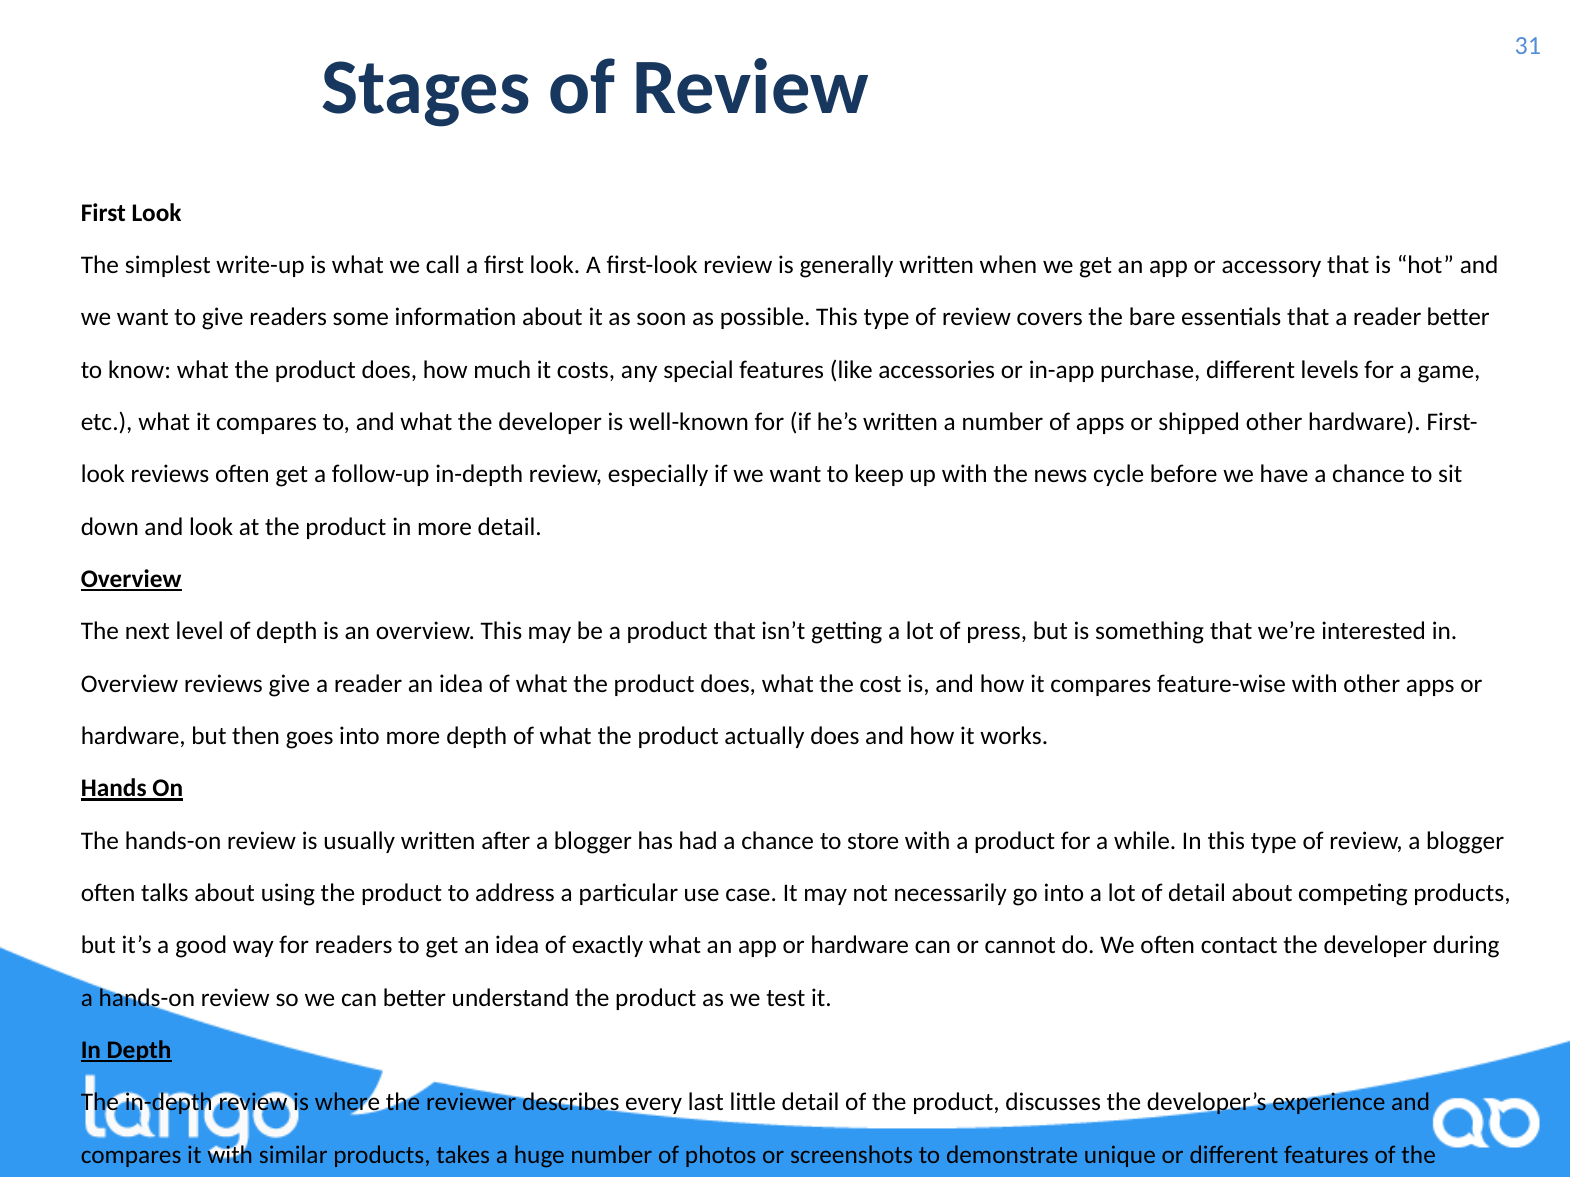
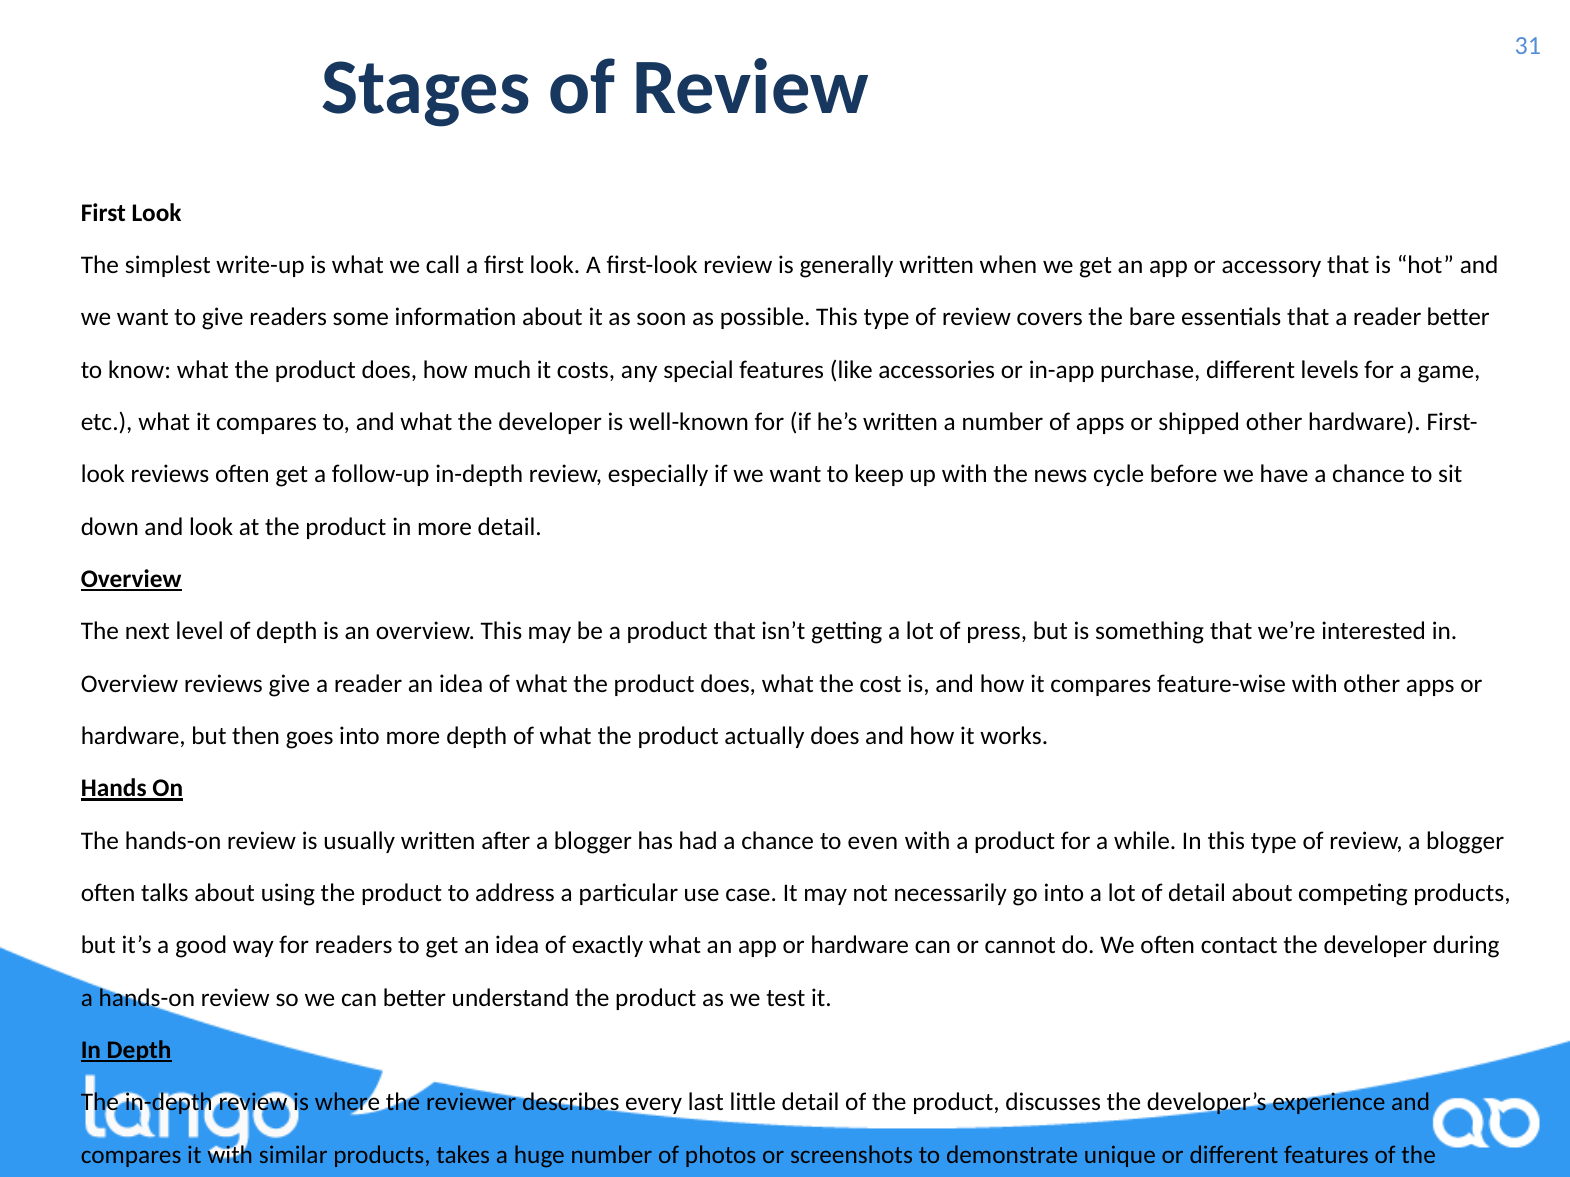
to store: store -> even (873, 841)
